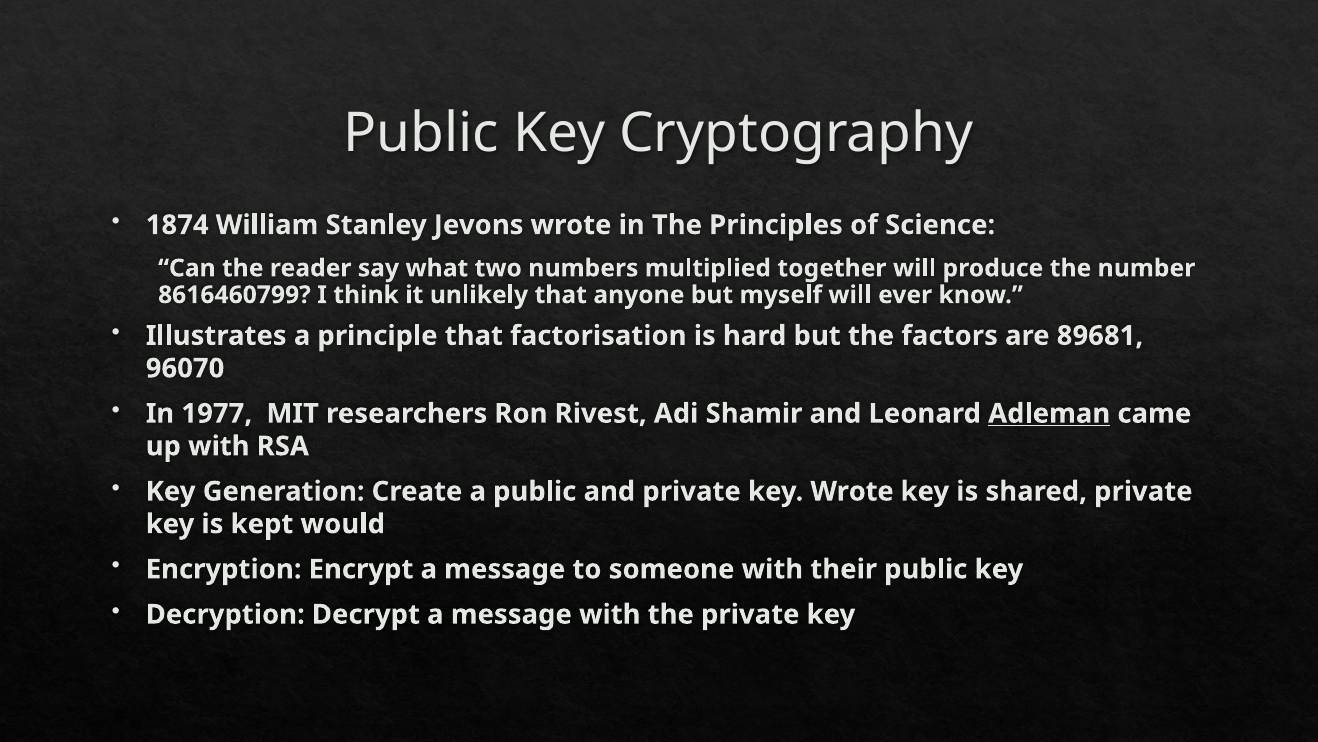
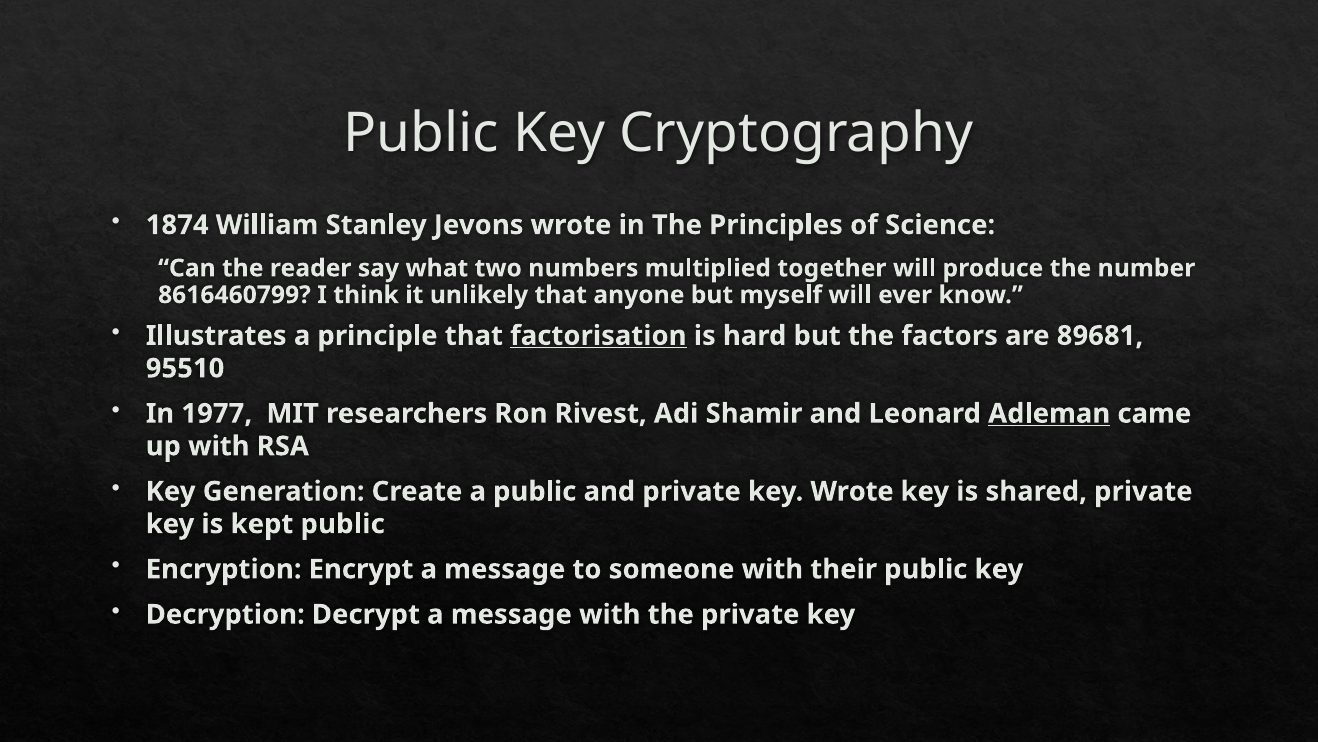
factorisation underline: none -> present (598, 335)
96070: 96070 -> 95510 (185, 368)
kept would: would -> public (343, 524)
